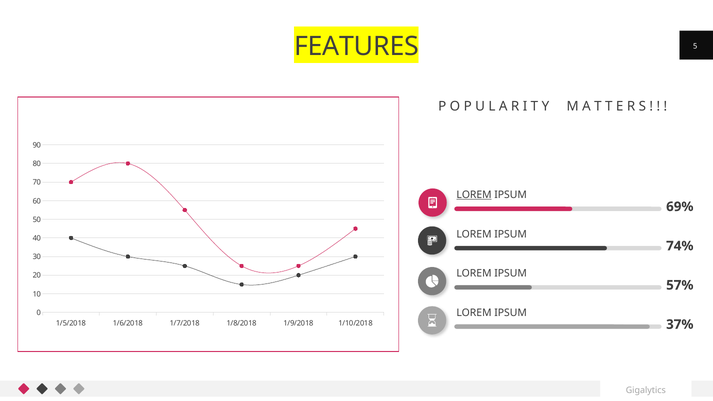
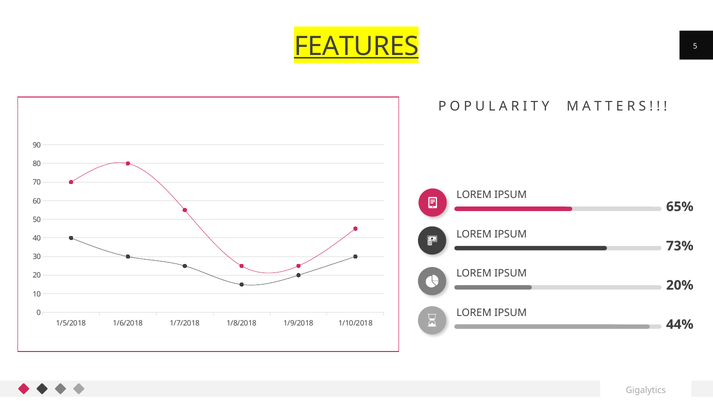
FEATURES underline: none -> present (357, 46)
LOREM underline: present -> none (474, 195)
69%: 69% -> 65% (680, 207)
74%: 74% -> 73% (680, 246)
57%: 57% -> 20% (680, 285)
37%: 37% -> 44% (680, 324)
